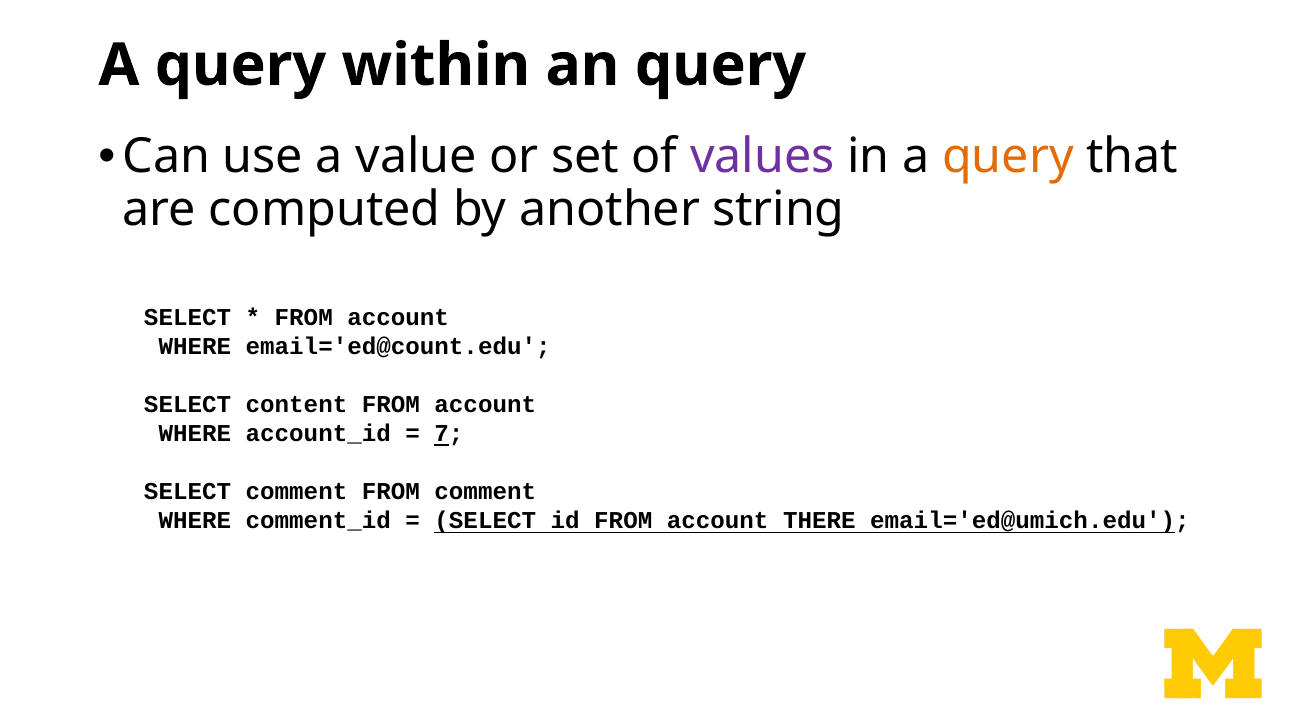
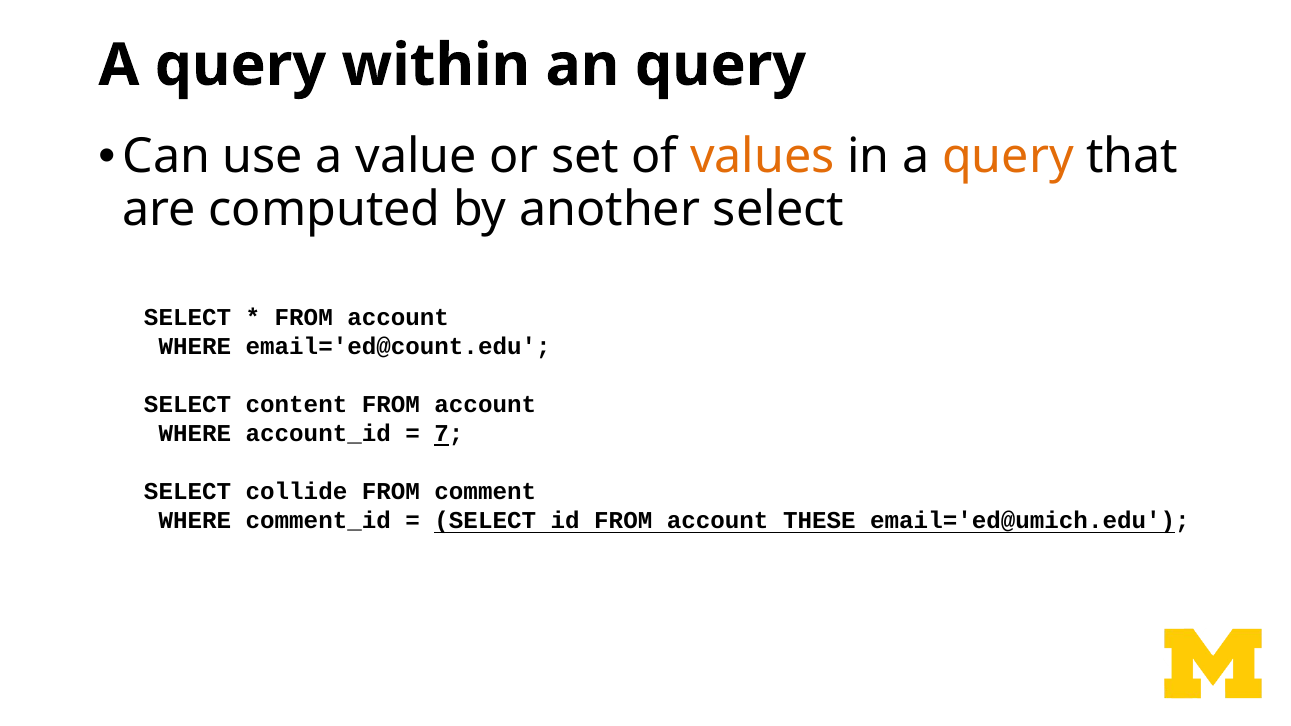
values colour: purple -> orange (762, 157)
another string: string -> select (778, 209)
SELECT comment: comment -> collide (296, 492)
THERE: THERE -> THESE (819, 521)
